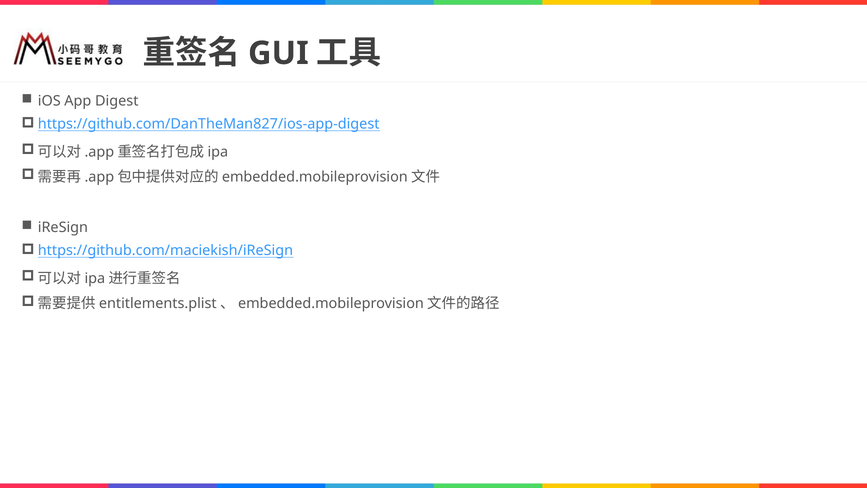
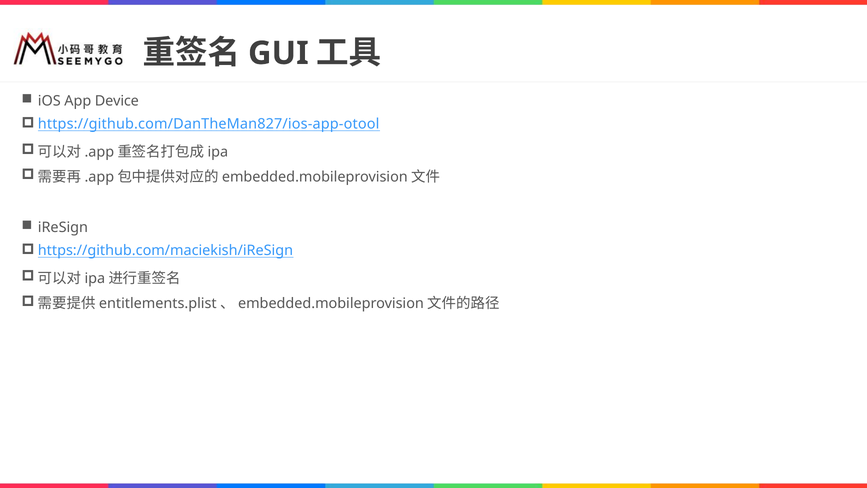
Digest: Digest -> Device (117, 101)
https://github.com/DanTheMan827/ios-app-digest: https://github.com/DanTheMan827/ios-app-digest -> https://github.com/DanTheMan827/ios-app-otool (209, 124)
